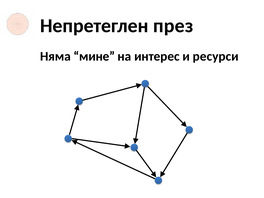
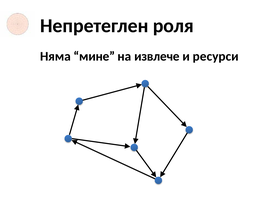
през: през -> роля (173, 26)
интерес: интерес -> извлече (157, 56)
